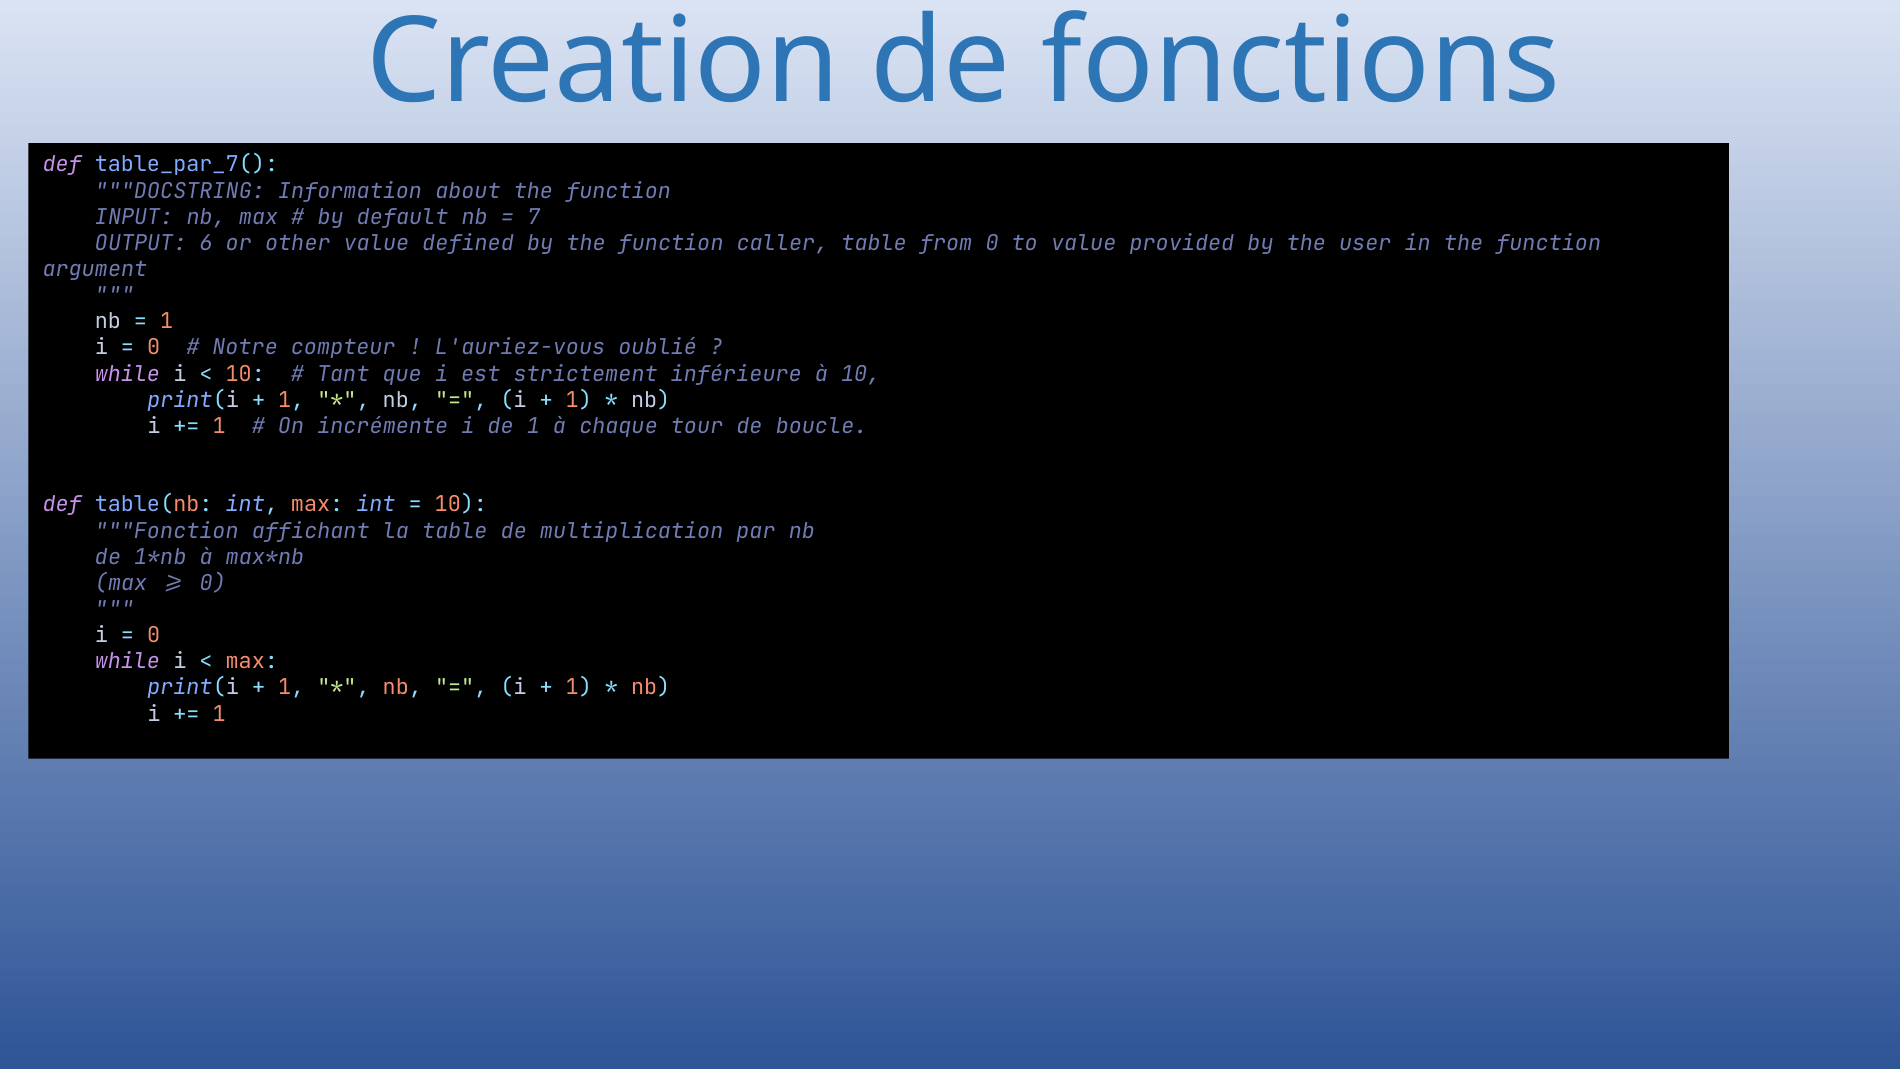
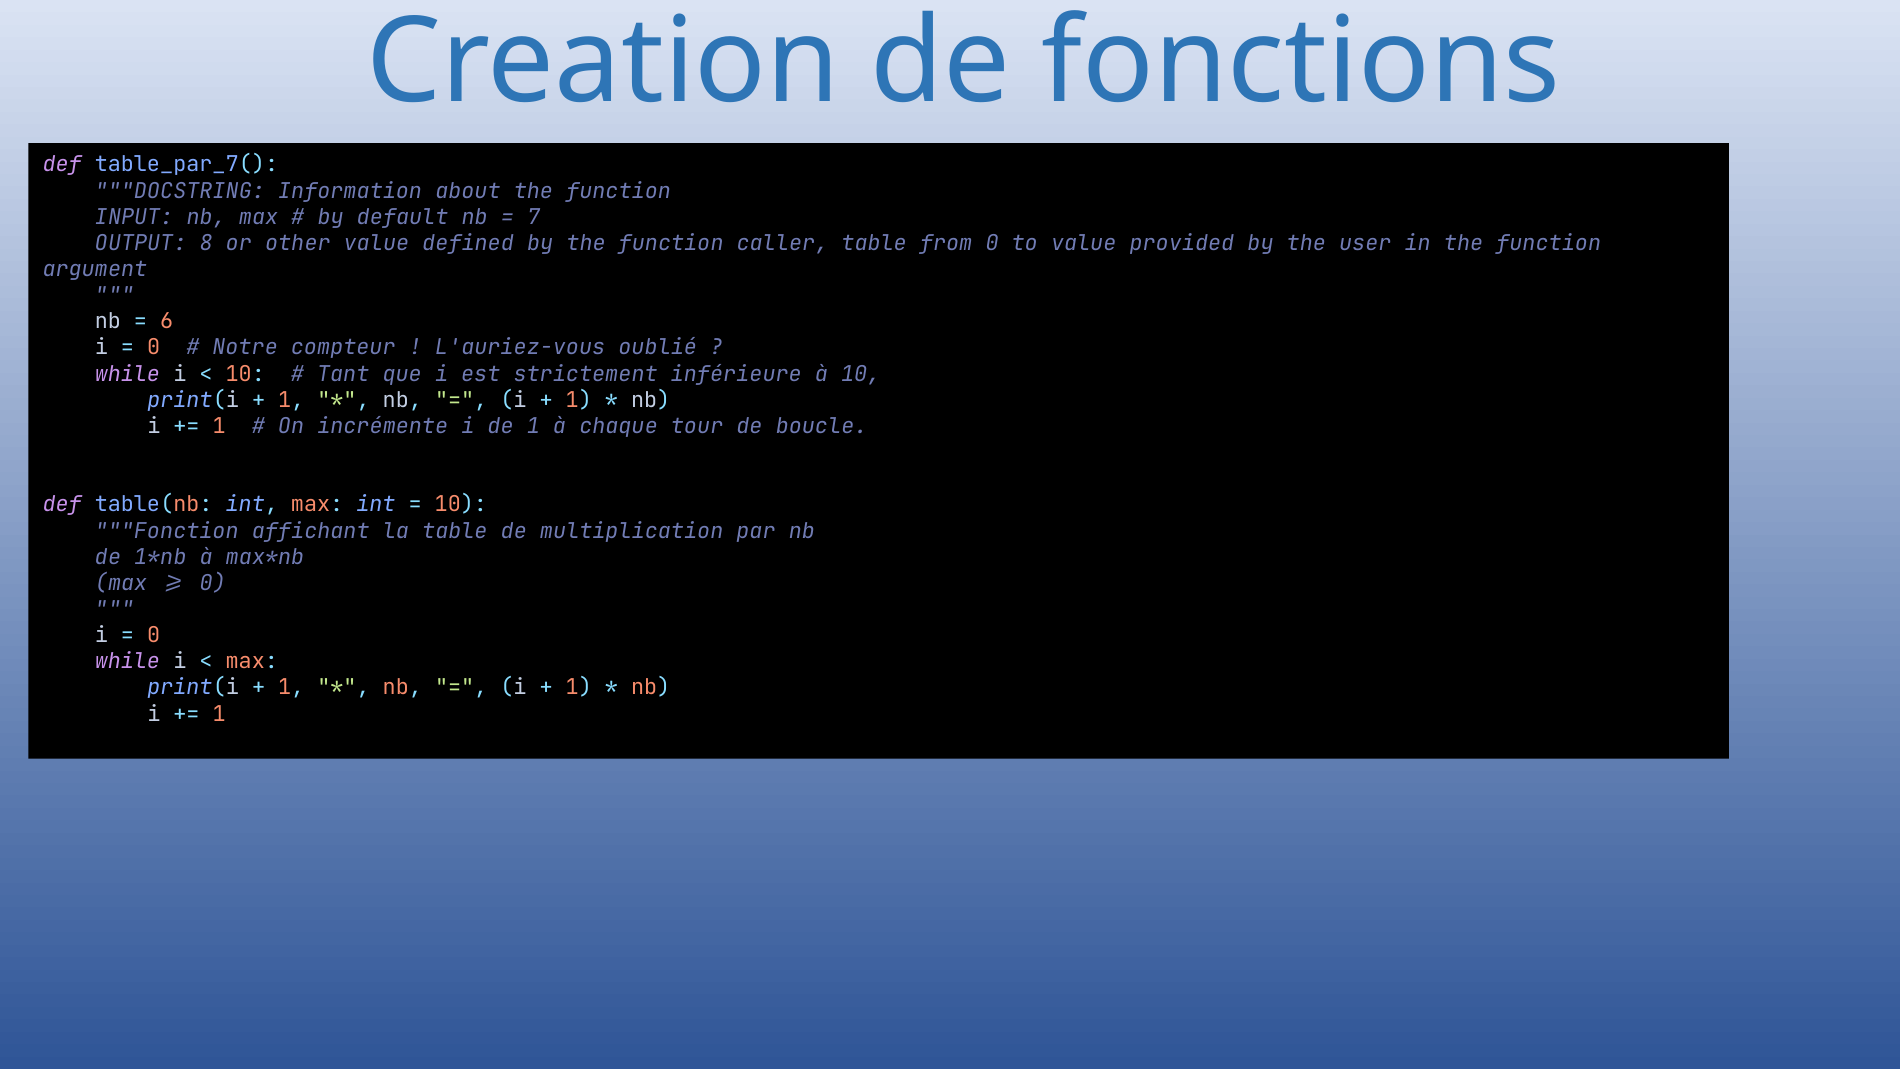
6: 6 -> 8 (206, 243)
1: 1 -> 6 (167, 322)
